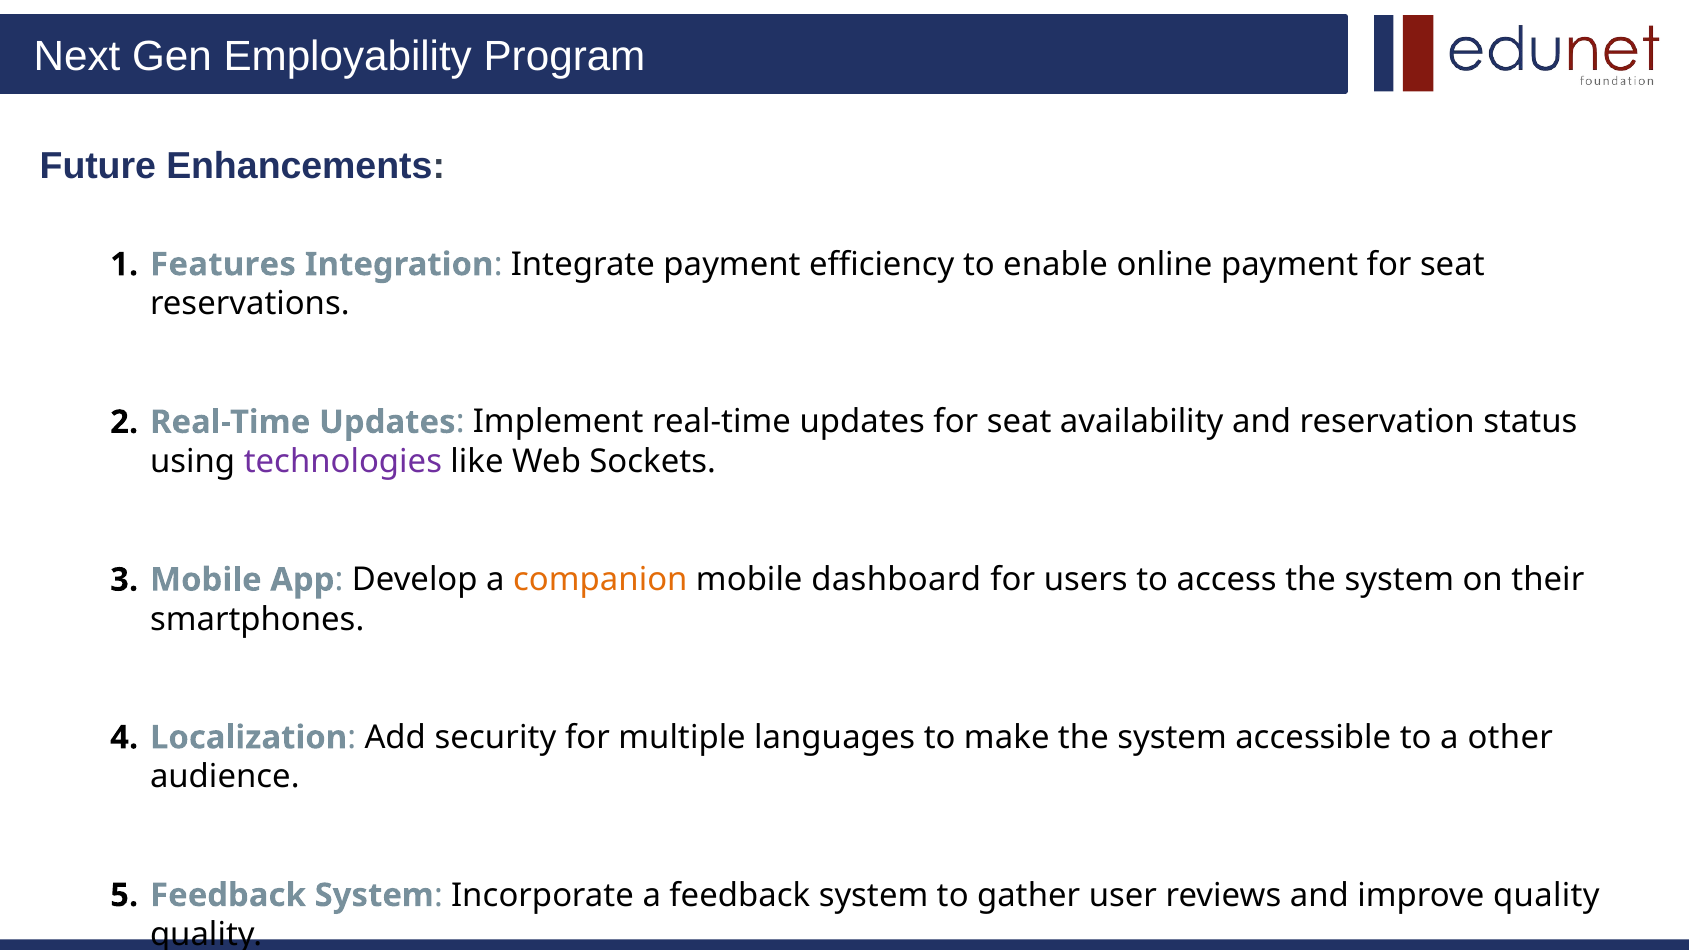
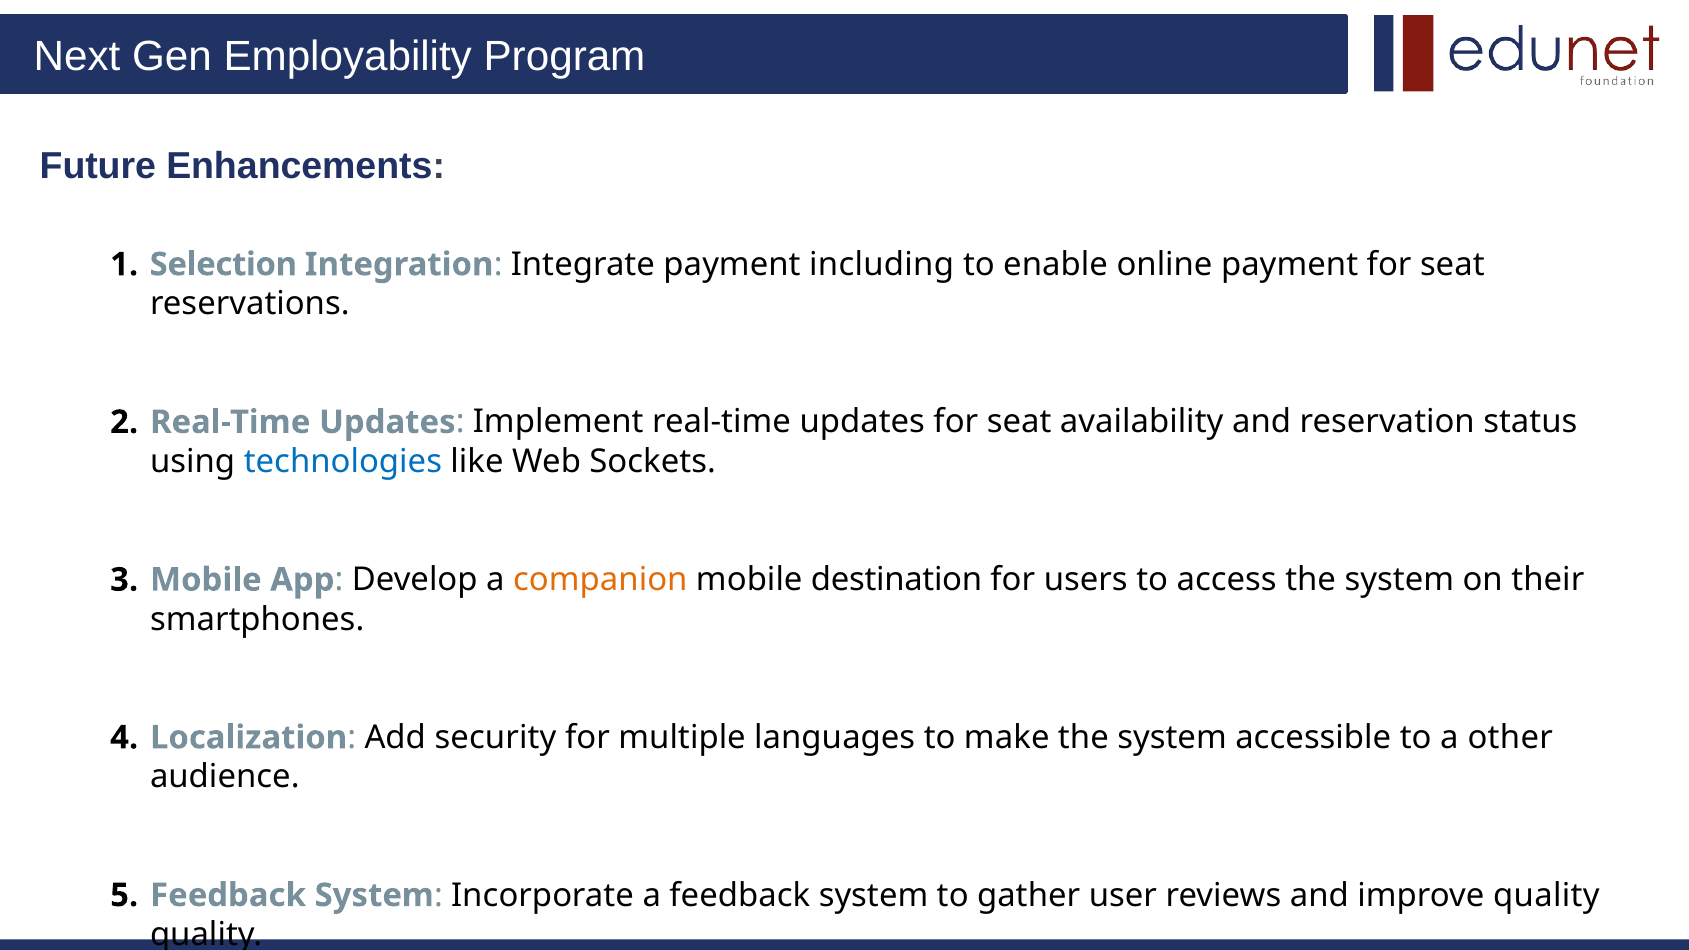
Features: Features -> Selection (223, 264)
efficiency: efficiency -> including (882, 264)
technologies colour: purple -> blue (343, 462)
dashboard: dashboard -> destination (897, 580)
